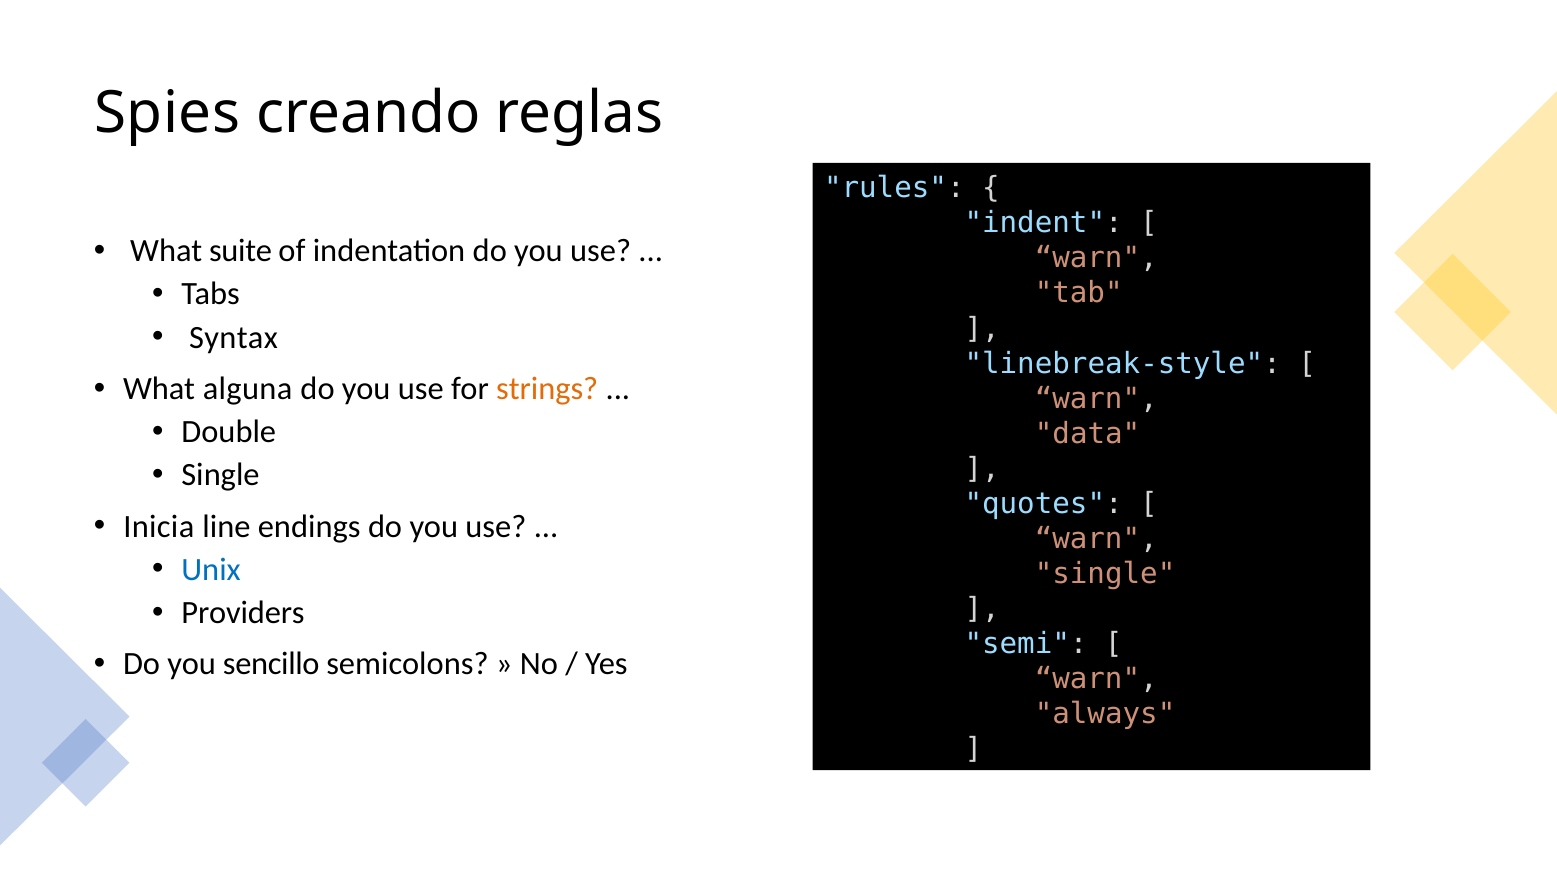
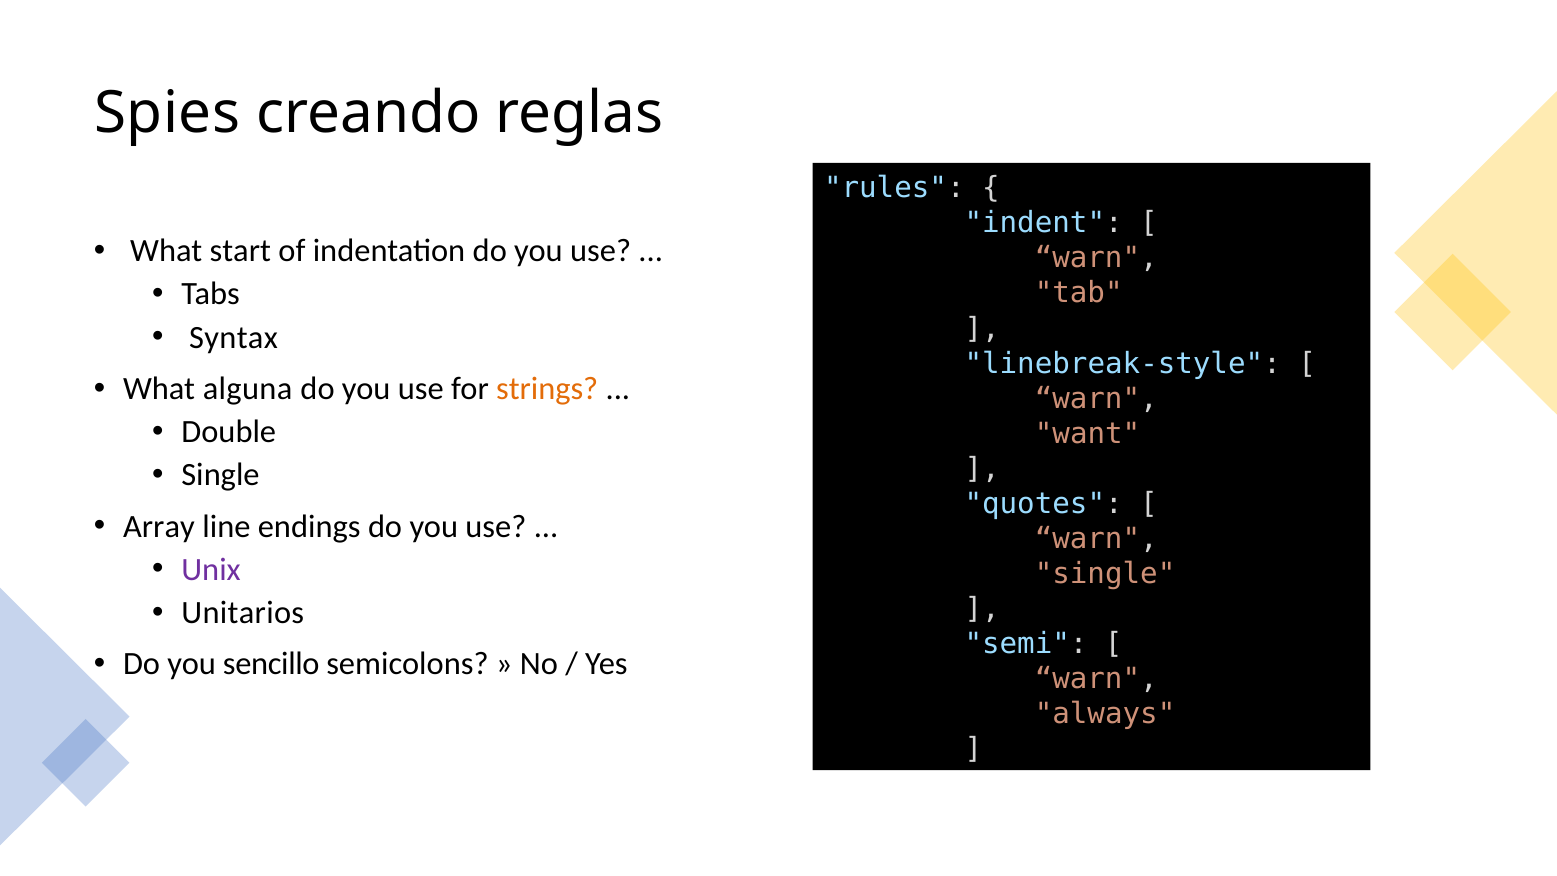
suite: suite -> start (240, 251)
data: data -> want (1088, 433)
Inicia: Inicia -> Array (159, 526)
Unix colour: blue -> purple (211, 569)
Providers: Providers -> Unitarios (243, 613)
